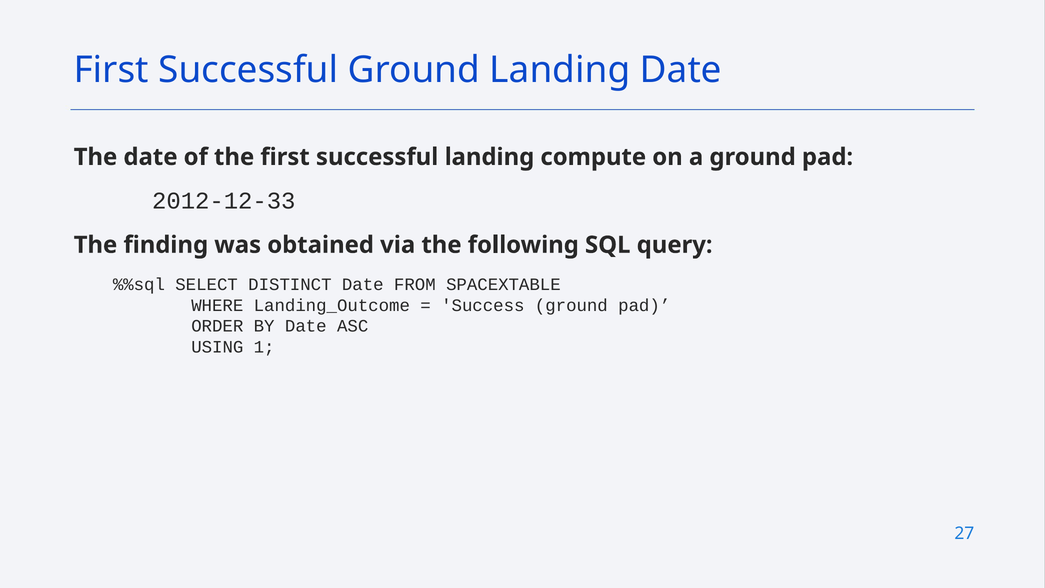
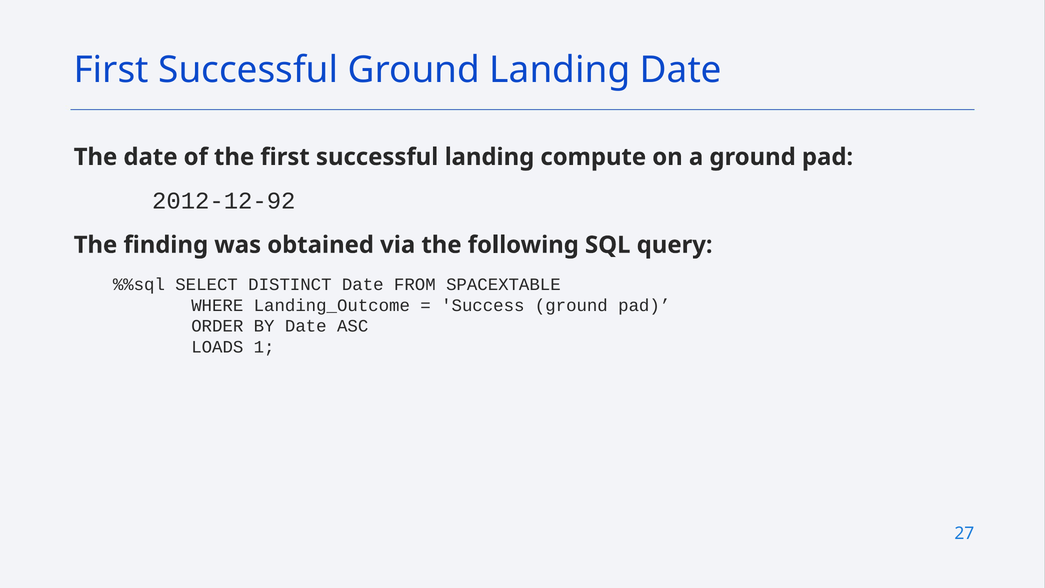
2012-12-33: 2012-12-33 -> 2012-12-92 (224, 201)
USING: USING -> LOADS (217, 347)
